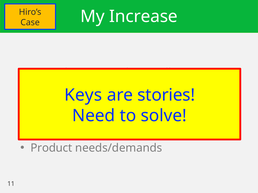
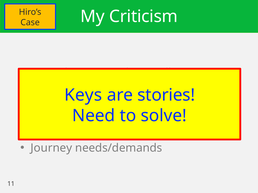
Increase: Increase -> Criticism (143, 17)
Product: Product -> Journey (51, 148)
